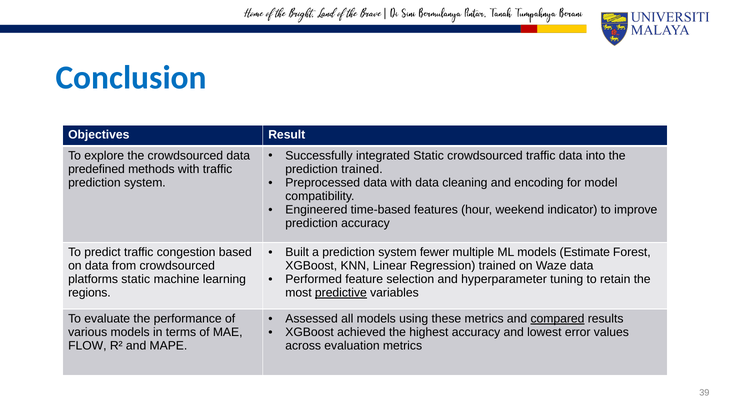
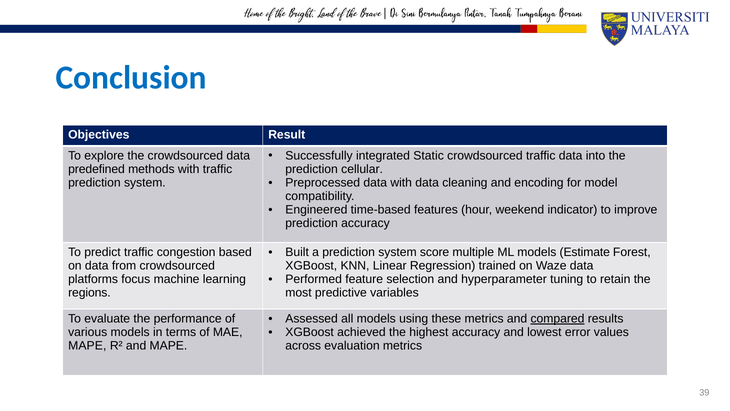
prediction trained: trained -> cellular (362, 169)
fewer: fewer -> score (435, 252)
platforms static: static -> focus (136, 279)
predictive underline: present -> none (341, 293)
FLOW: FLOW -> MAPE (87, 345)
